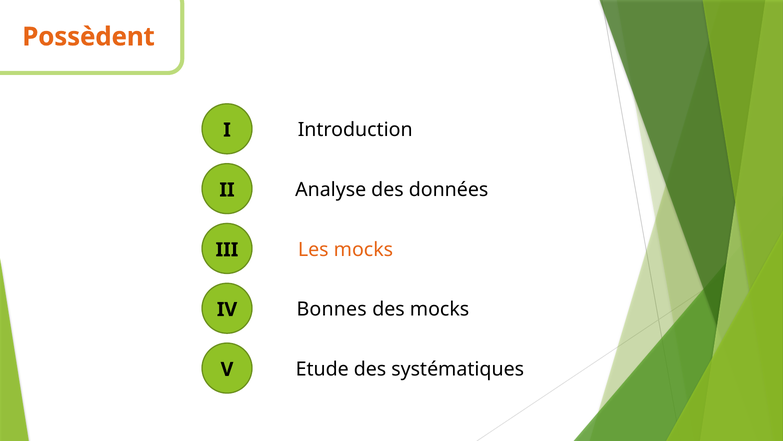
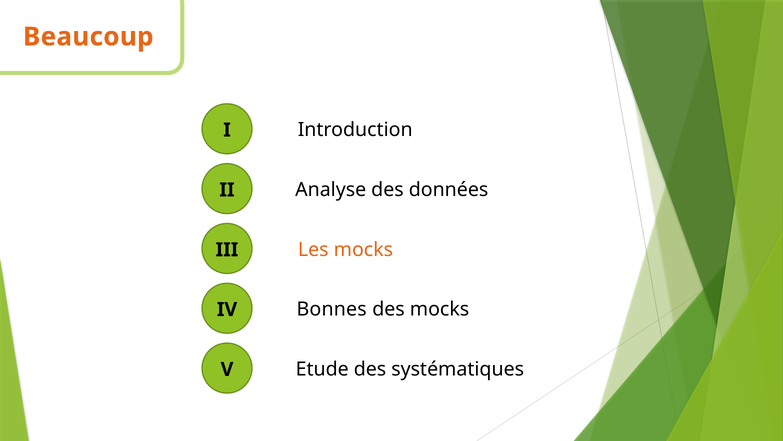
Possèdent: Possèdent -> Beaucoup (88, 37)
